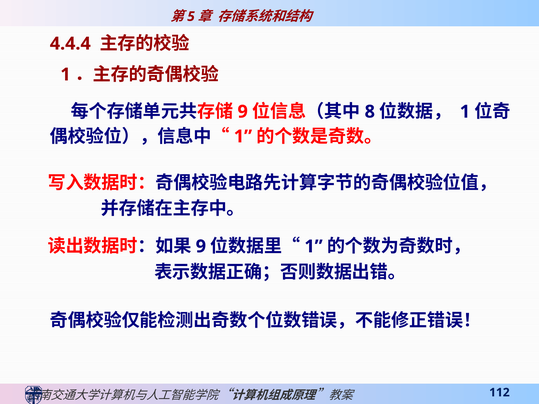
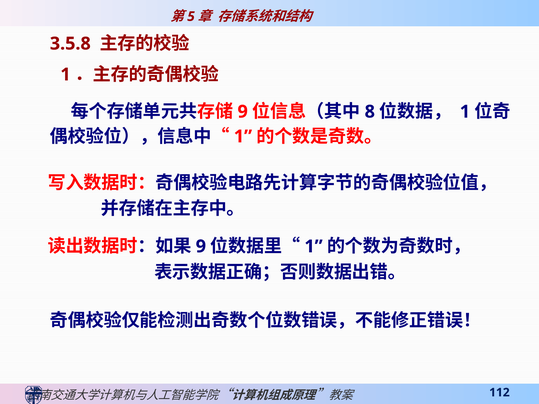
4.4.4: 4.4.4 -> 3.5.8 (70, 44)
